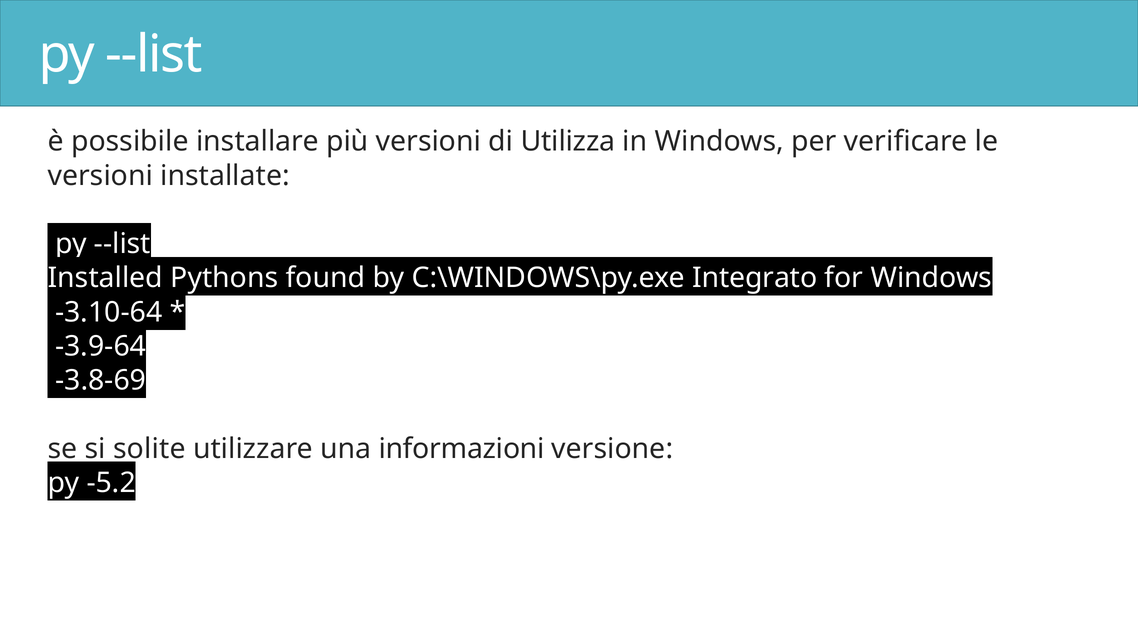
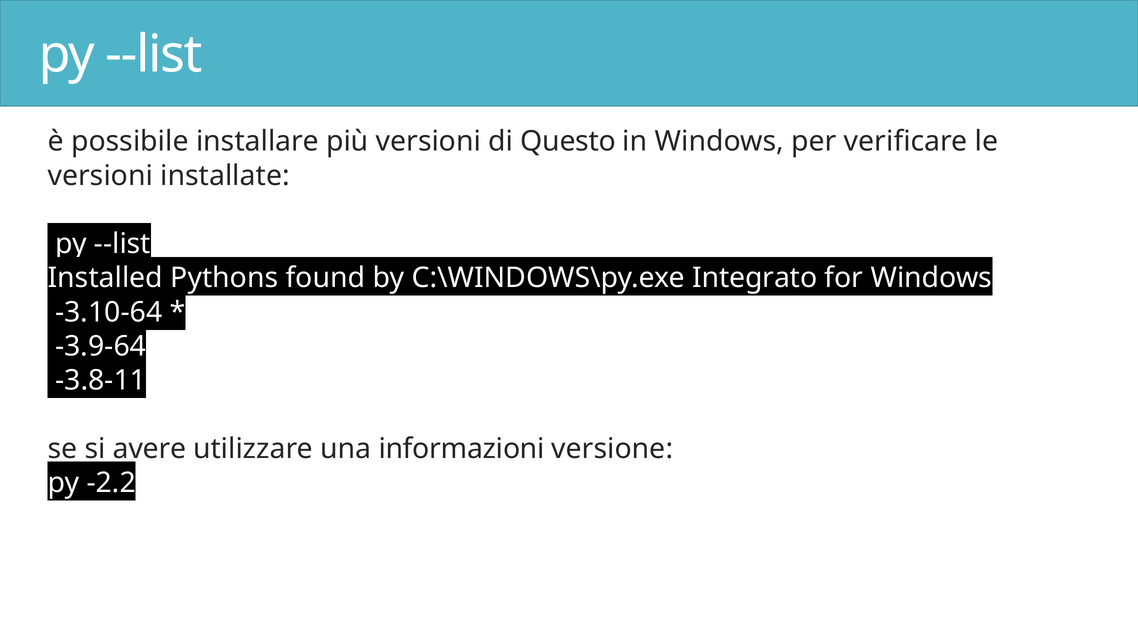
Utilizza: Utilizza -> Questo (568, 142)
-3.8-69: -3.8-69 -> -3.8-11 (101, 380)
solite: solite -> avere (150, 449)
-5.2: -5.2 -> -2.2 (111, 483)
